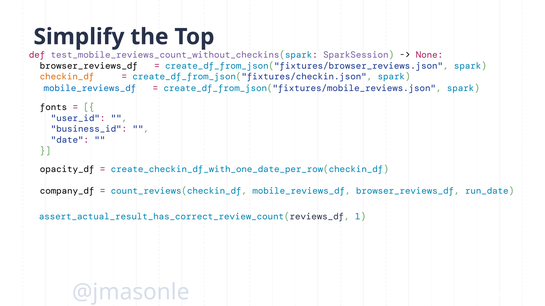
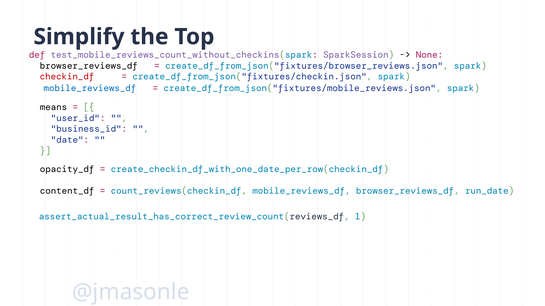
checkin_df colour: orange -> red (67, 77)
fonts: fonts -> means (54, 107)
company_df: company_df -> content_df (67, 191)
